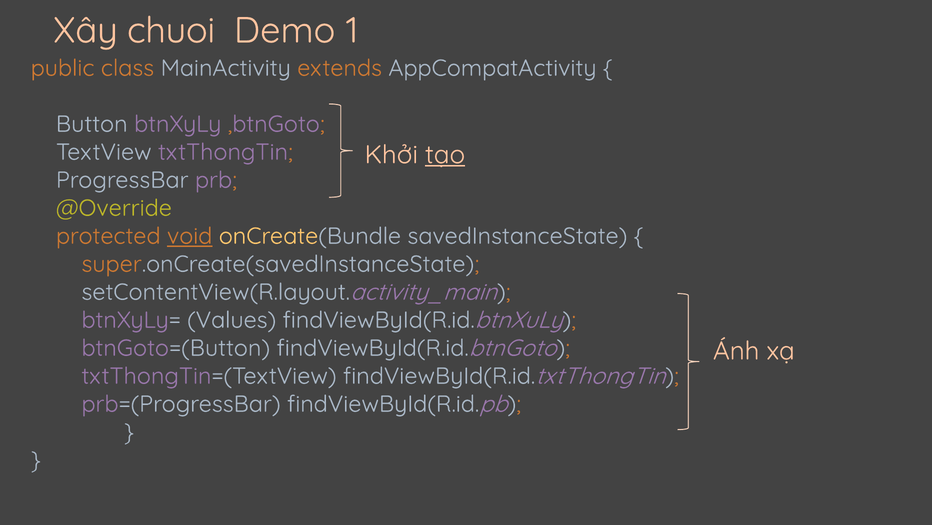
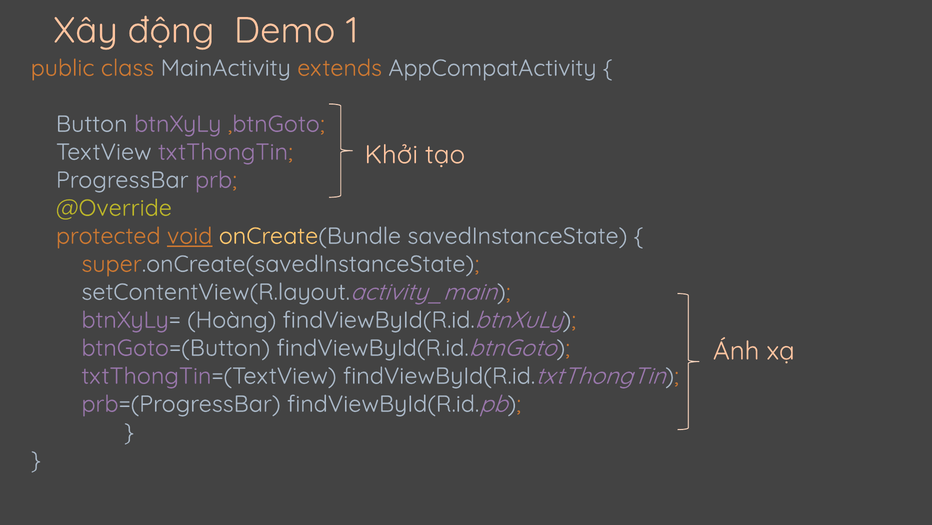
chuoi: chuoi -> động (171, 30)
tạo underline: present -> none (445, 155)
Values: Values -> Hoàng (232, 320)
